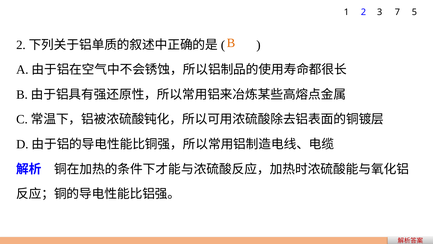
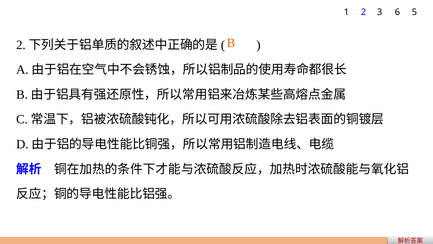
7: 7 -> 6 (397, 12)
